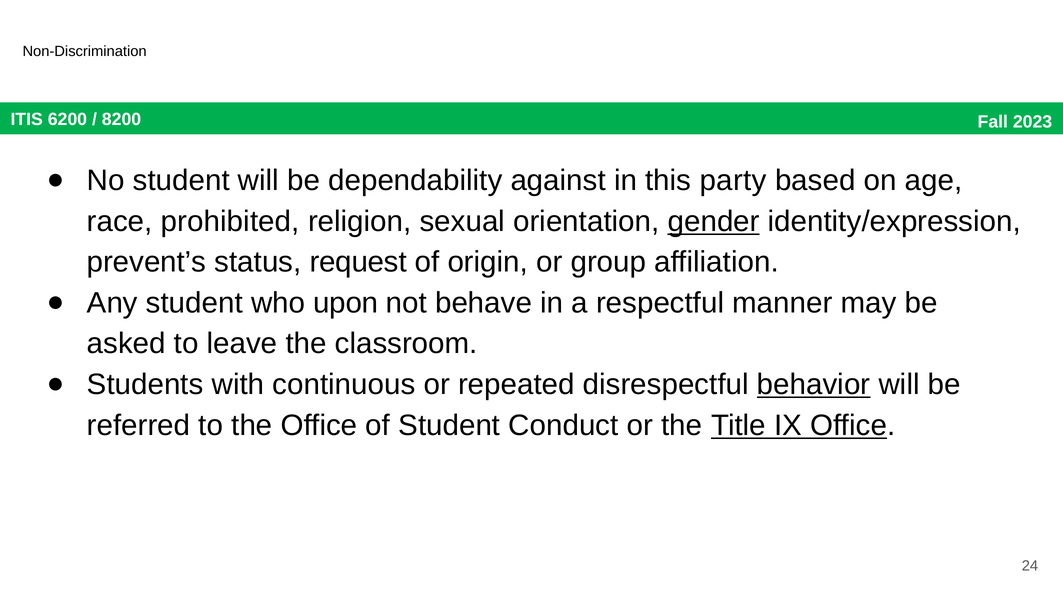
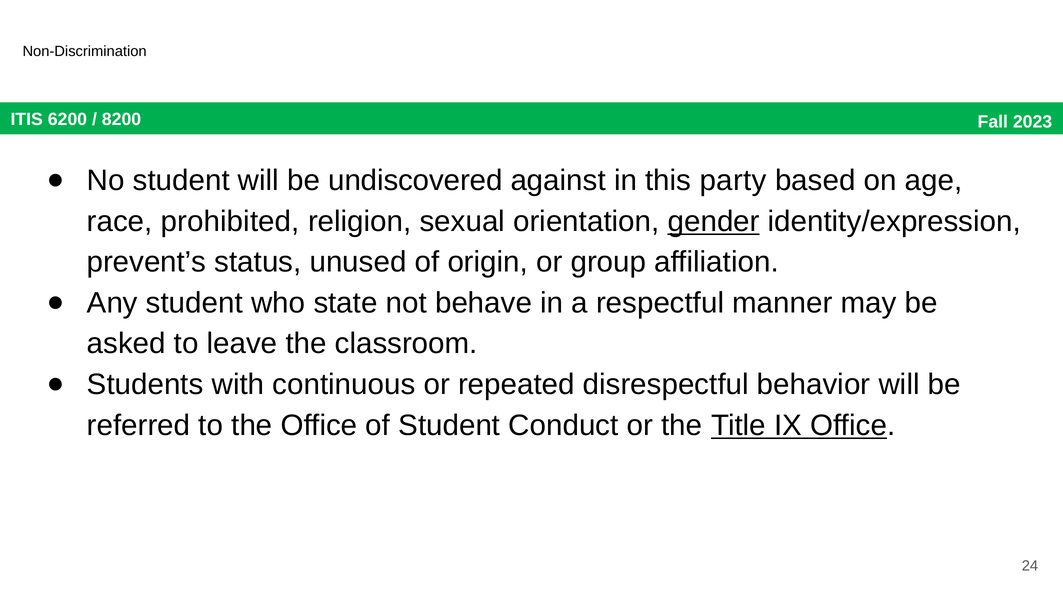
dependability: dependability -> undiscovered (415, 181)
request: request -> unused (358, 262)
upon: upon -> state (346, 303)
behavior underline: present -> none (814, 384)
